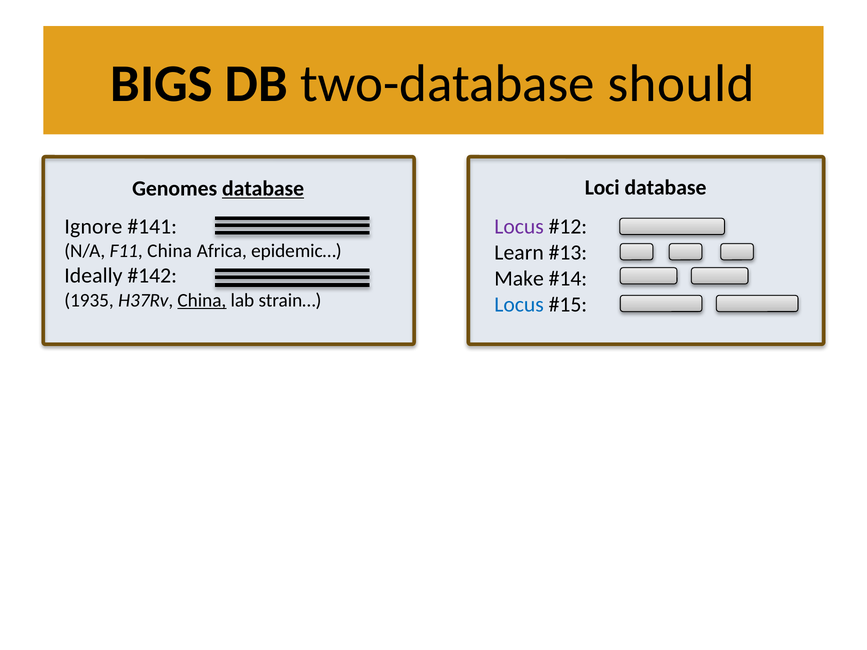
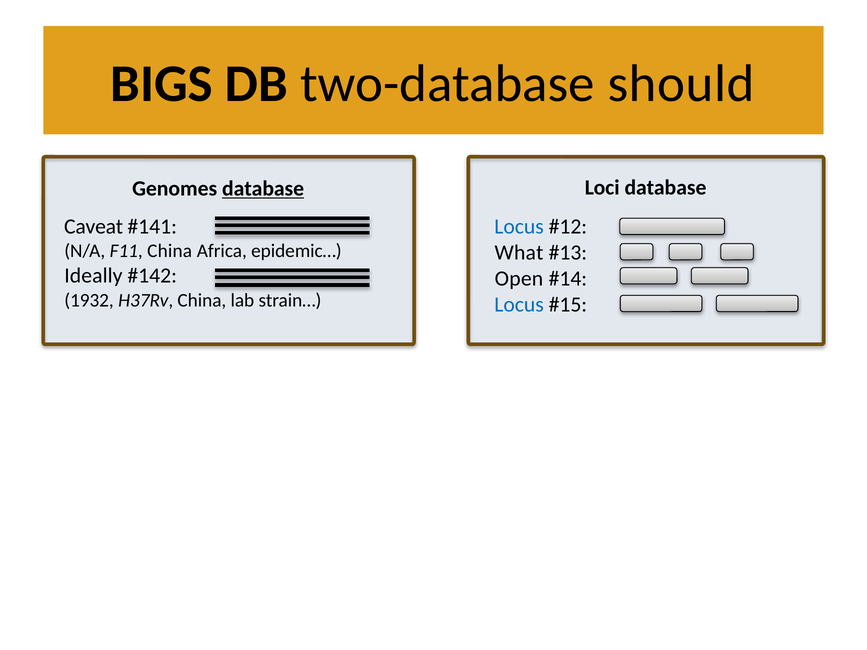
Ignore: Ignore -> Caveat (94, 227)
Locus colour: purple -> blue (519, 227)
Learn: Learn -> What (519, 253)
Make: Make -> Open (519, 279)
1935: 1935 -> 1932 (89, 300)
China underline: present -> none (202, 300)
